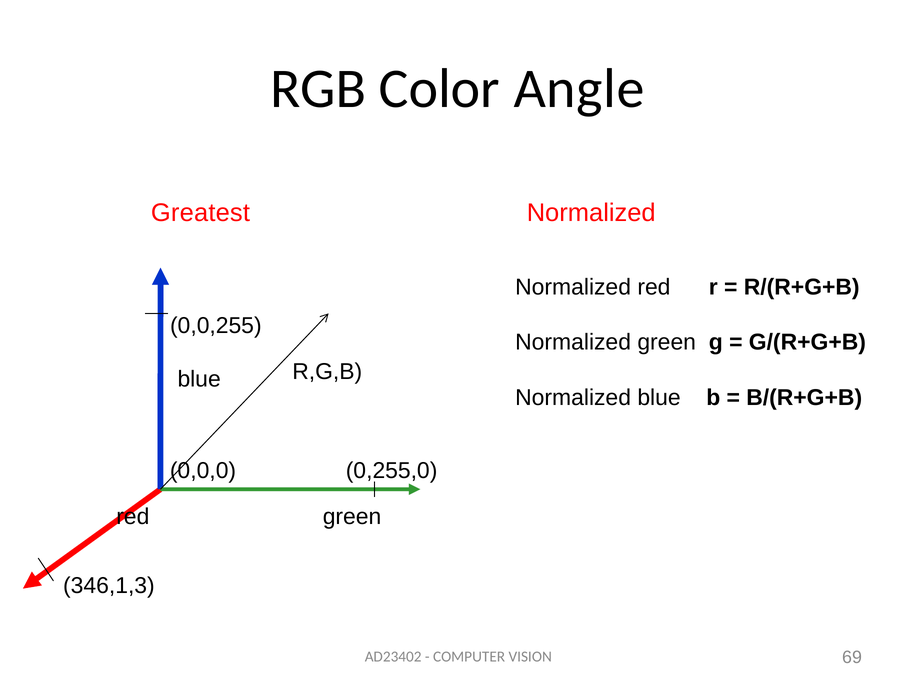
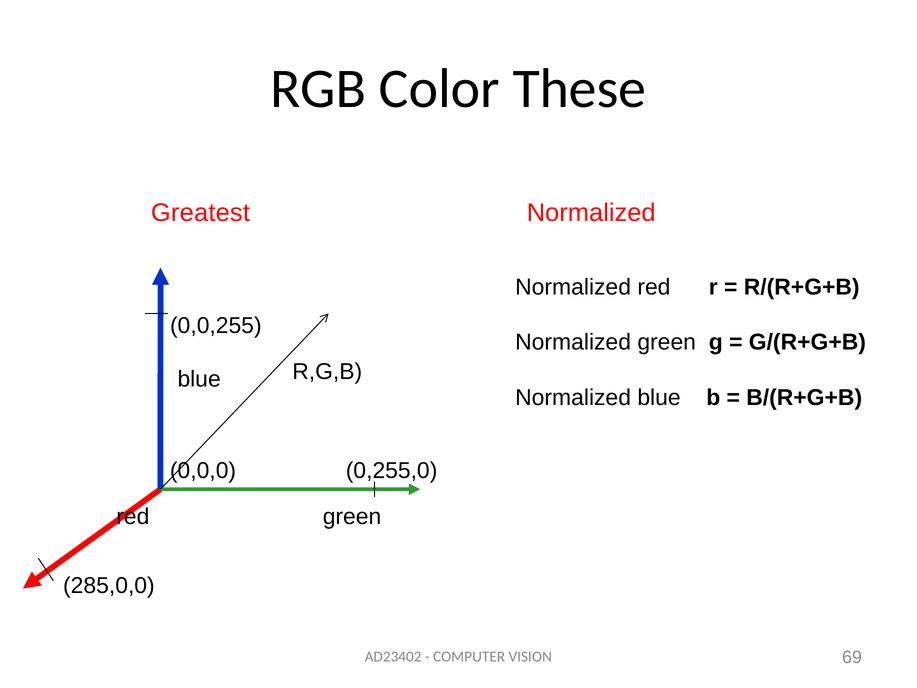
Angle: Angle -> These (579, 89)
346,1,3: 346,1,3 -> 285,0,0 (109, 585)
